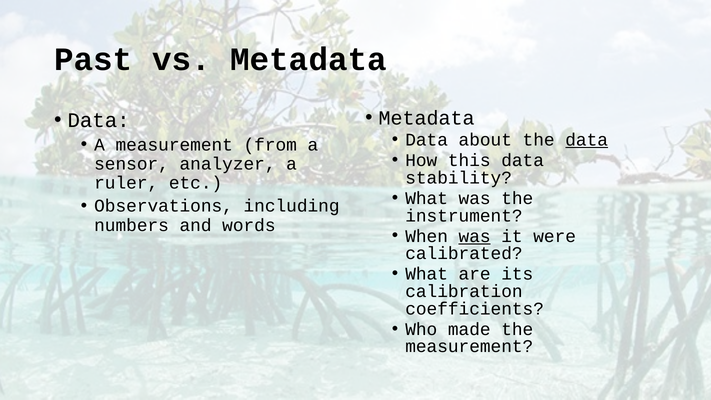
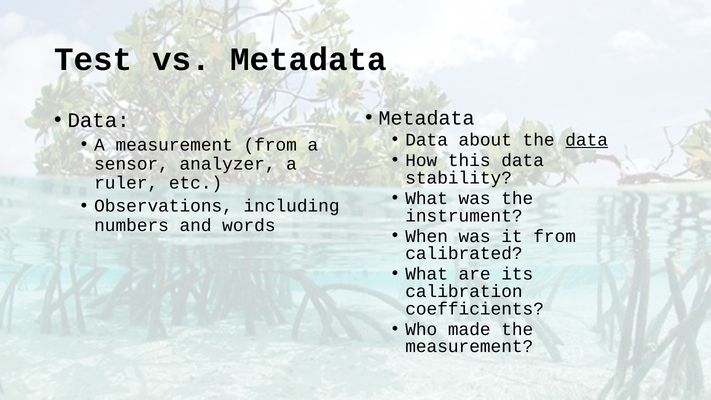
Past: Past -> Test (93, 60)
was underline: present -> none (475, 236)
it were: were -> from (555, 236)
